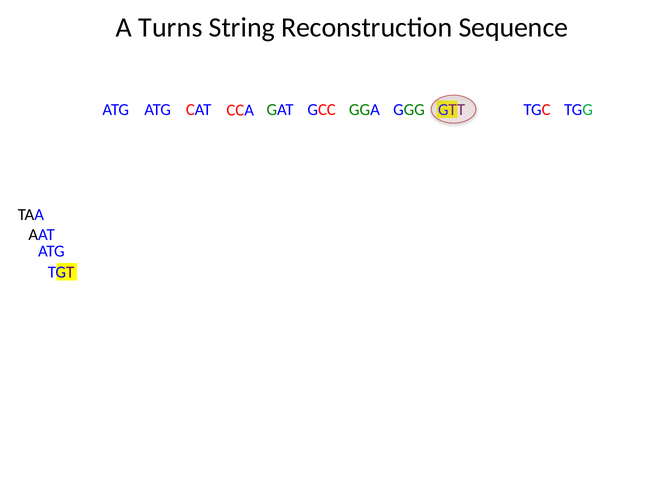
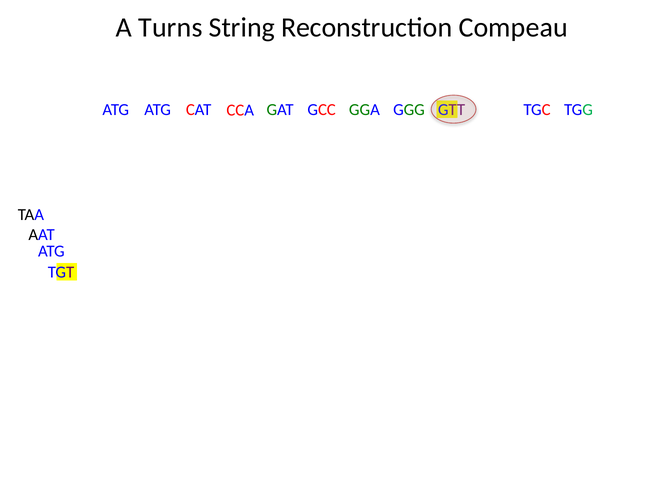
Sequence: Sequence -> Compeau (513, 28)
